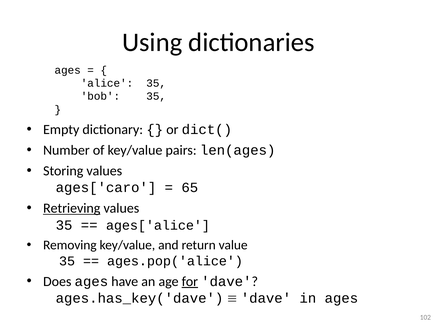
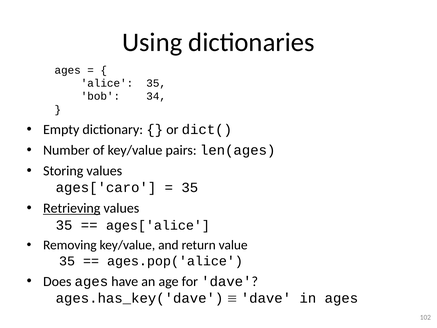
bob 35: 35 -> 34 (156, 96)
65: 65 -> 35 (190, 188)
for underline: present -> none (190, 281)
